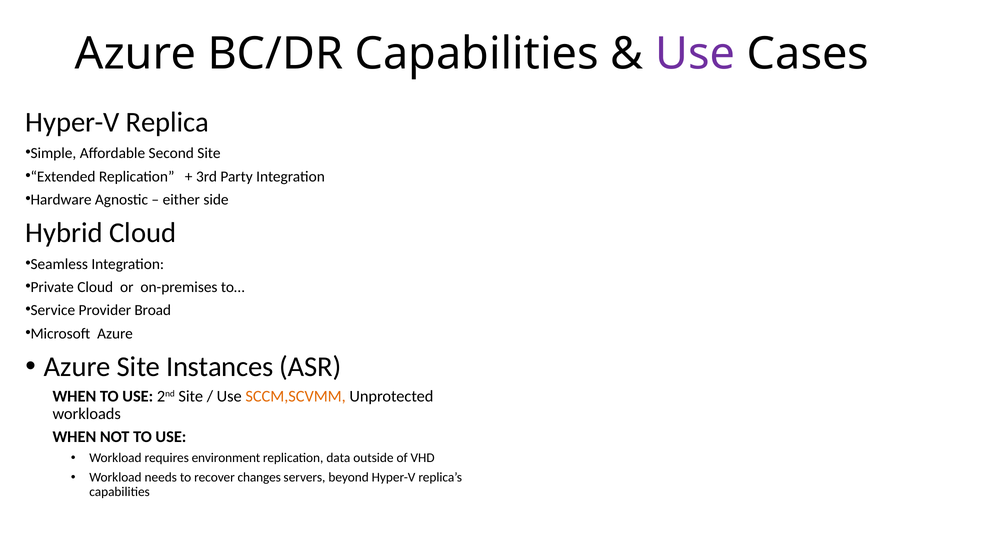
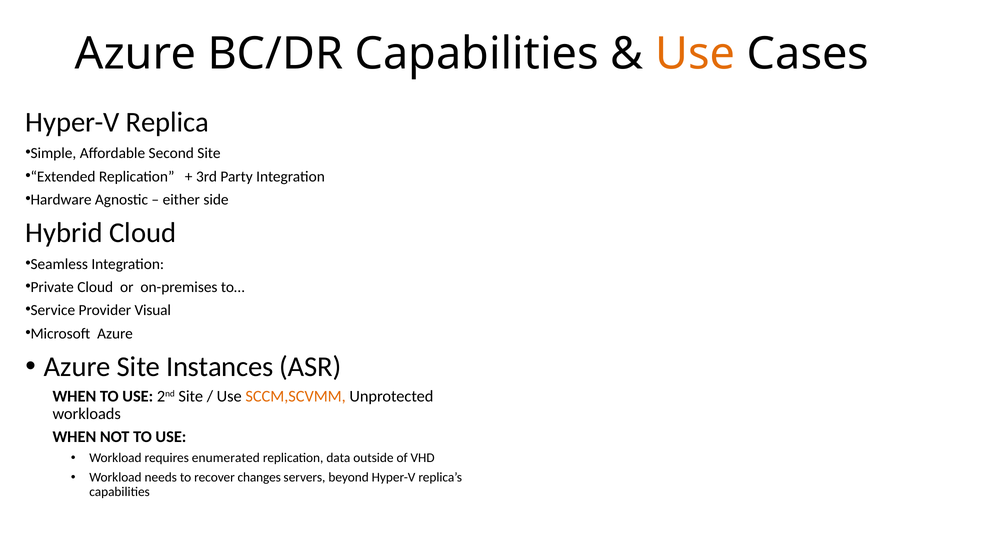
Use colour: purple -> orange (695, 54)
Broad: Broad -> Visual (153, 310)
environment: environment -> enumerated (226, 458)
